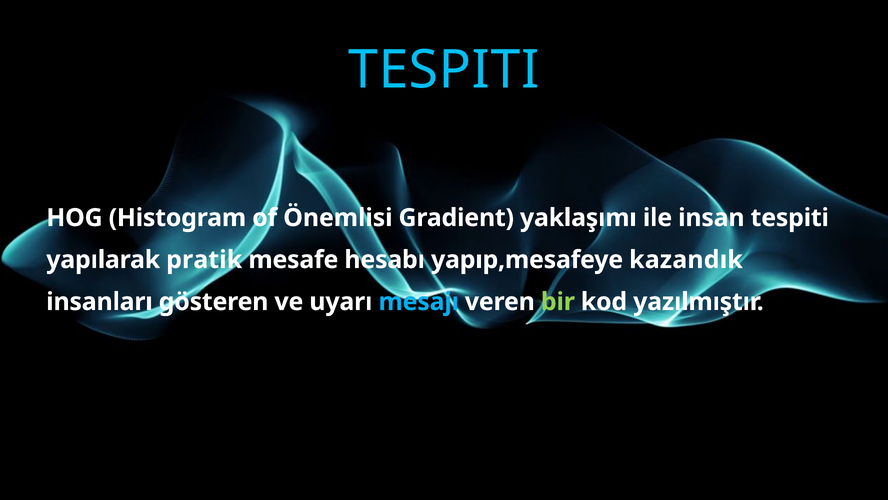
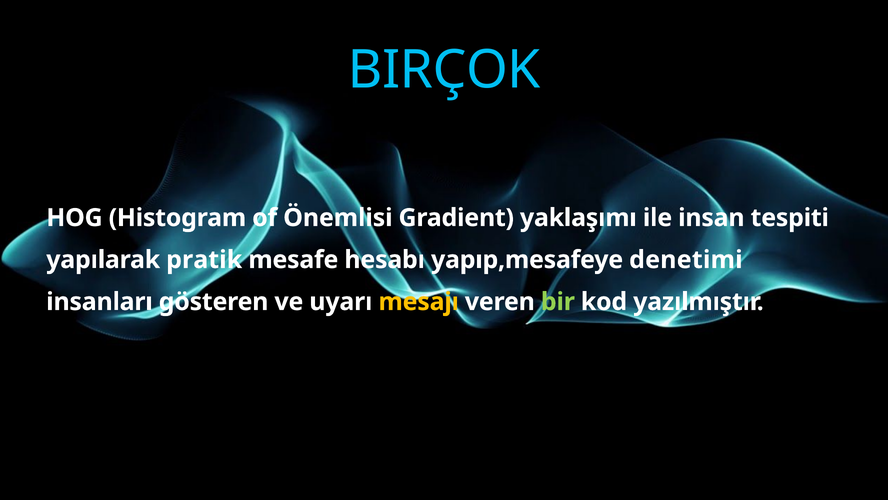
TESPITI: TESPITI -> BIRÇOK (444, 70)
kazandık: kazandık -> denetimi (686, 260)
mesajı colour: light blue -> yellow (419, 302)
